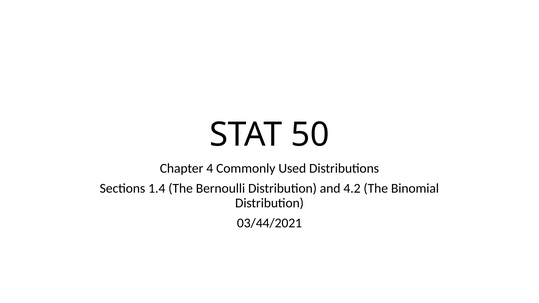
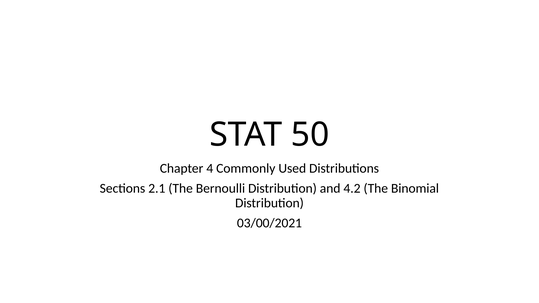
1.4: 1.4 -> 2.1 (157, 189)
03/44/2021: 03/44/2021 -> 03/00/2021 (269, 223)
